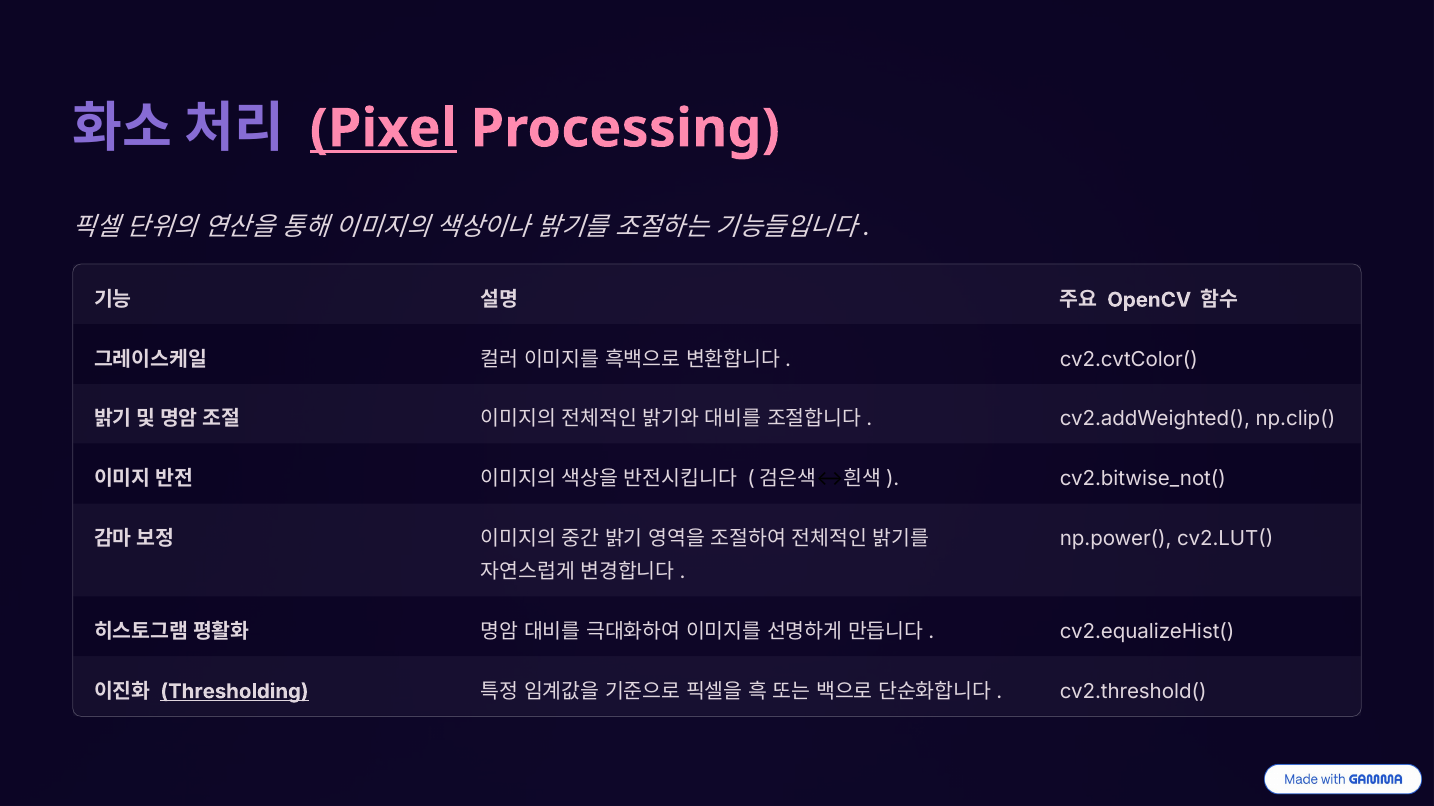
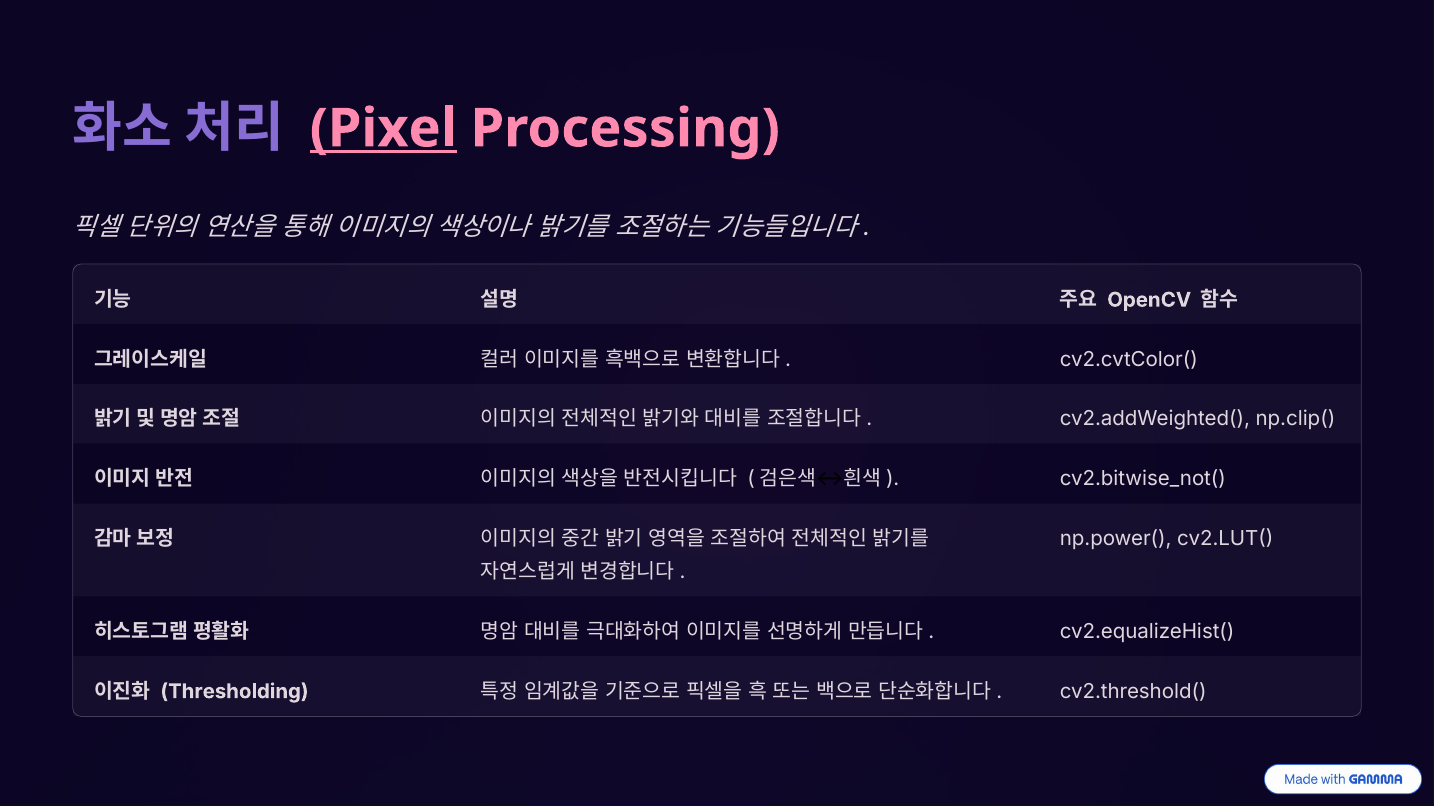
Thresholding underline: present -> none (234, 692)
